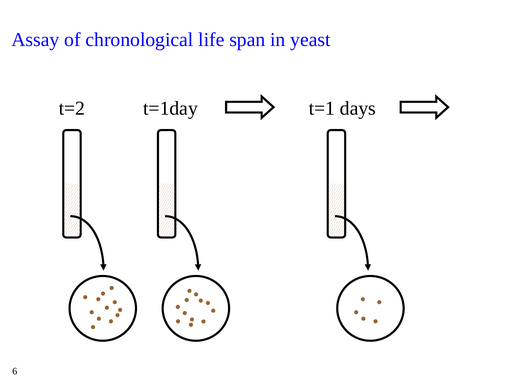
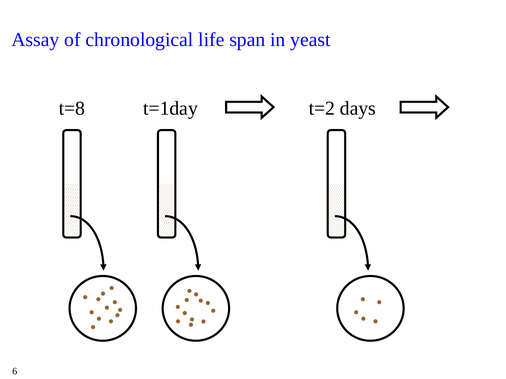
t=2: t=2 -> t=8 (72, 109)
t=1: t=1 -> t=2 (322, 109)
